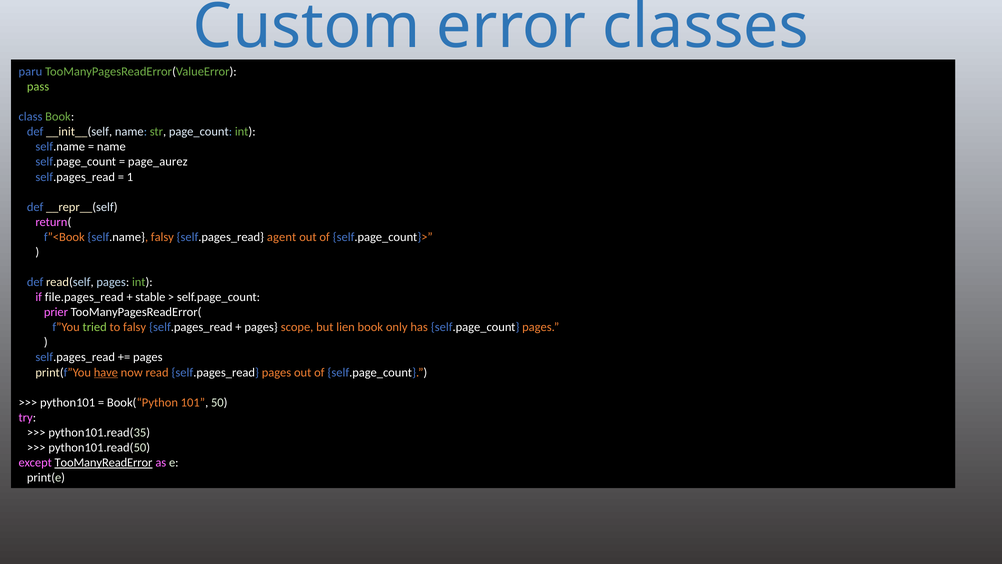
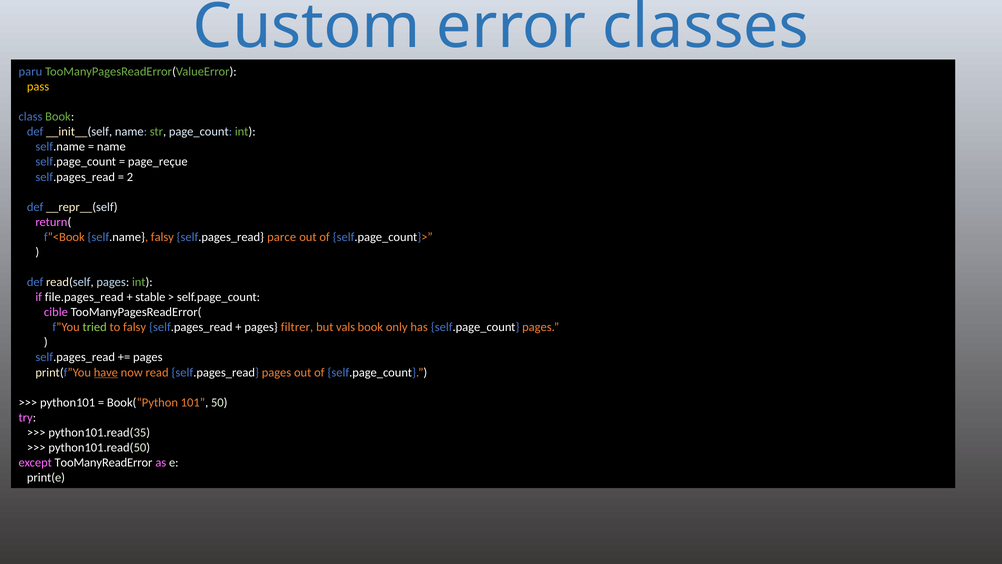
pass colour: light green -> yellow (38, 87)
page_aurez: page_aurez -> page_reçue (158, 162)
1: 1 -> 2 (130, 177)
agent: agent -> parce (282, 237)
prier: prier -> cible (56, 312)
scope: scope -> filtrer (297, 327)
lien: lien -> vals (346, 327)
TooManyReadError underline: present -> none (104, 462)
